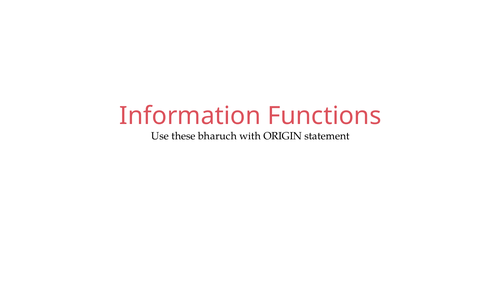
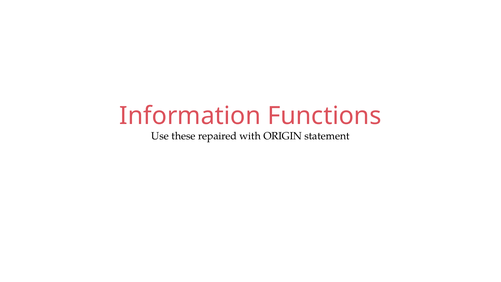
bharuch: bharuch -> repaired (218, 136)
